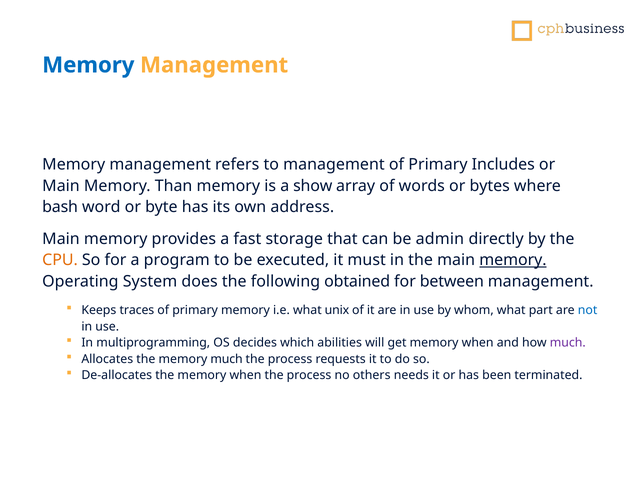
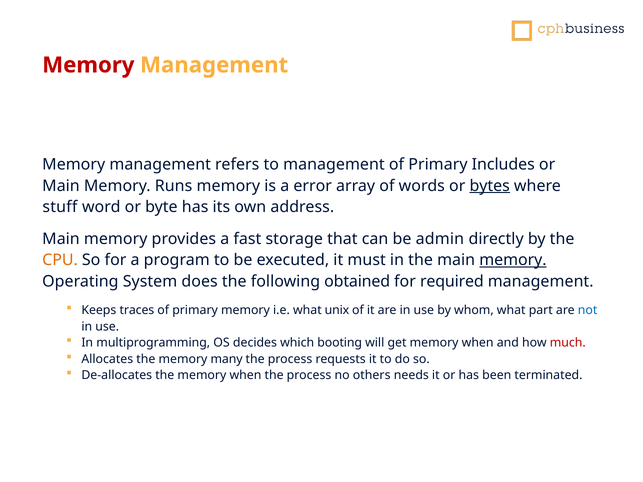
Memory colour: blue -> red (88, 65)
Than: Than -> Runs (174, 186)
show: show -> error (313, 186)
bytes underline: none -> present (490, 186)
bash: bash -> stuff (60, 207)
between: between -> required (452, 282)
abilities: abilities -> booting (340, 343)
much colour: purple -> red (568, 343)
memory much: much -> many (227, 359)
